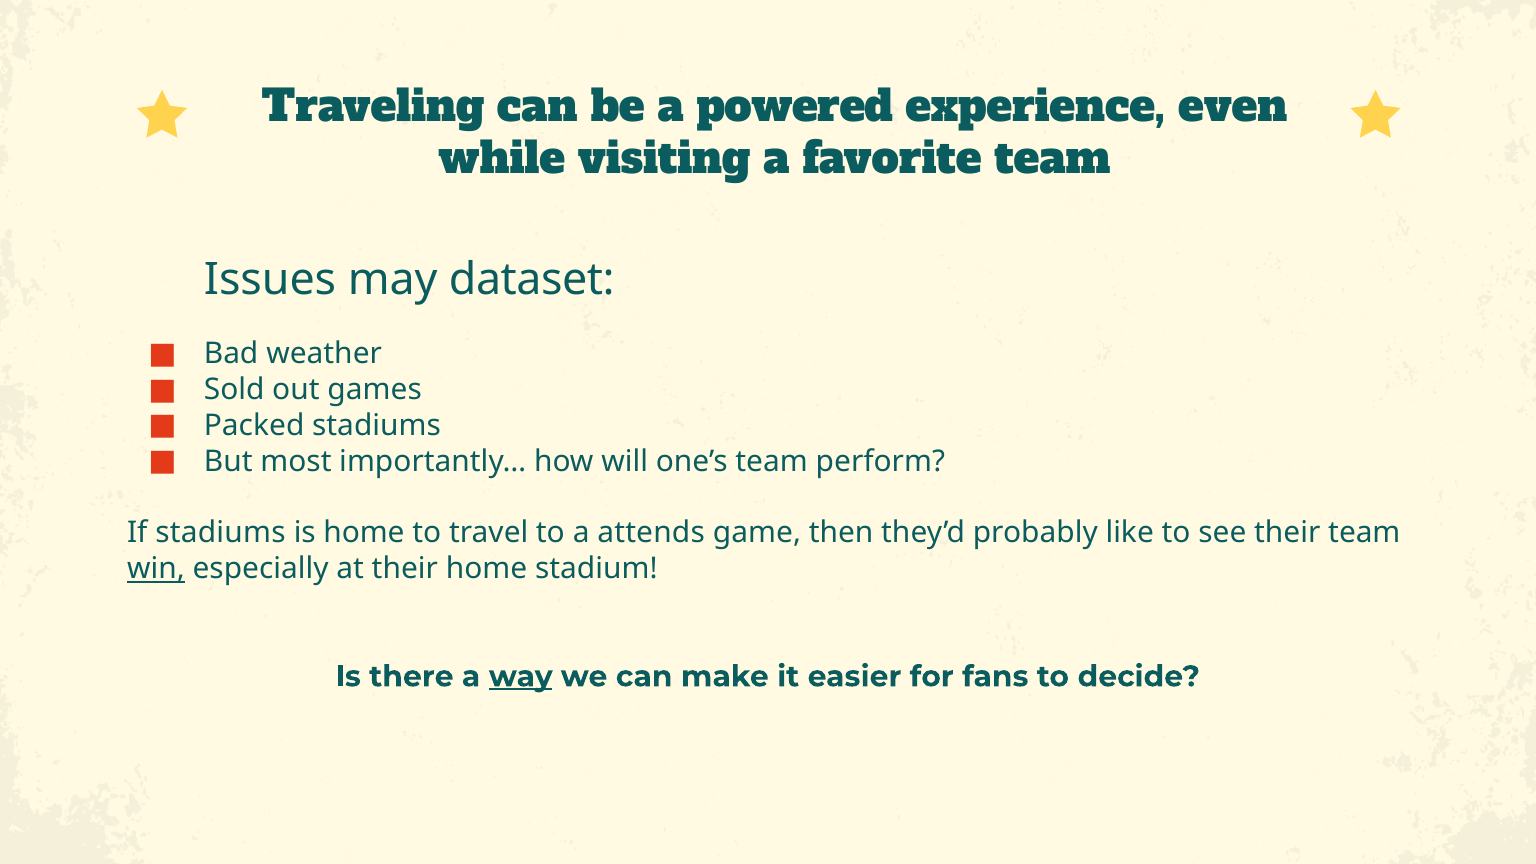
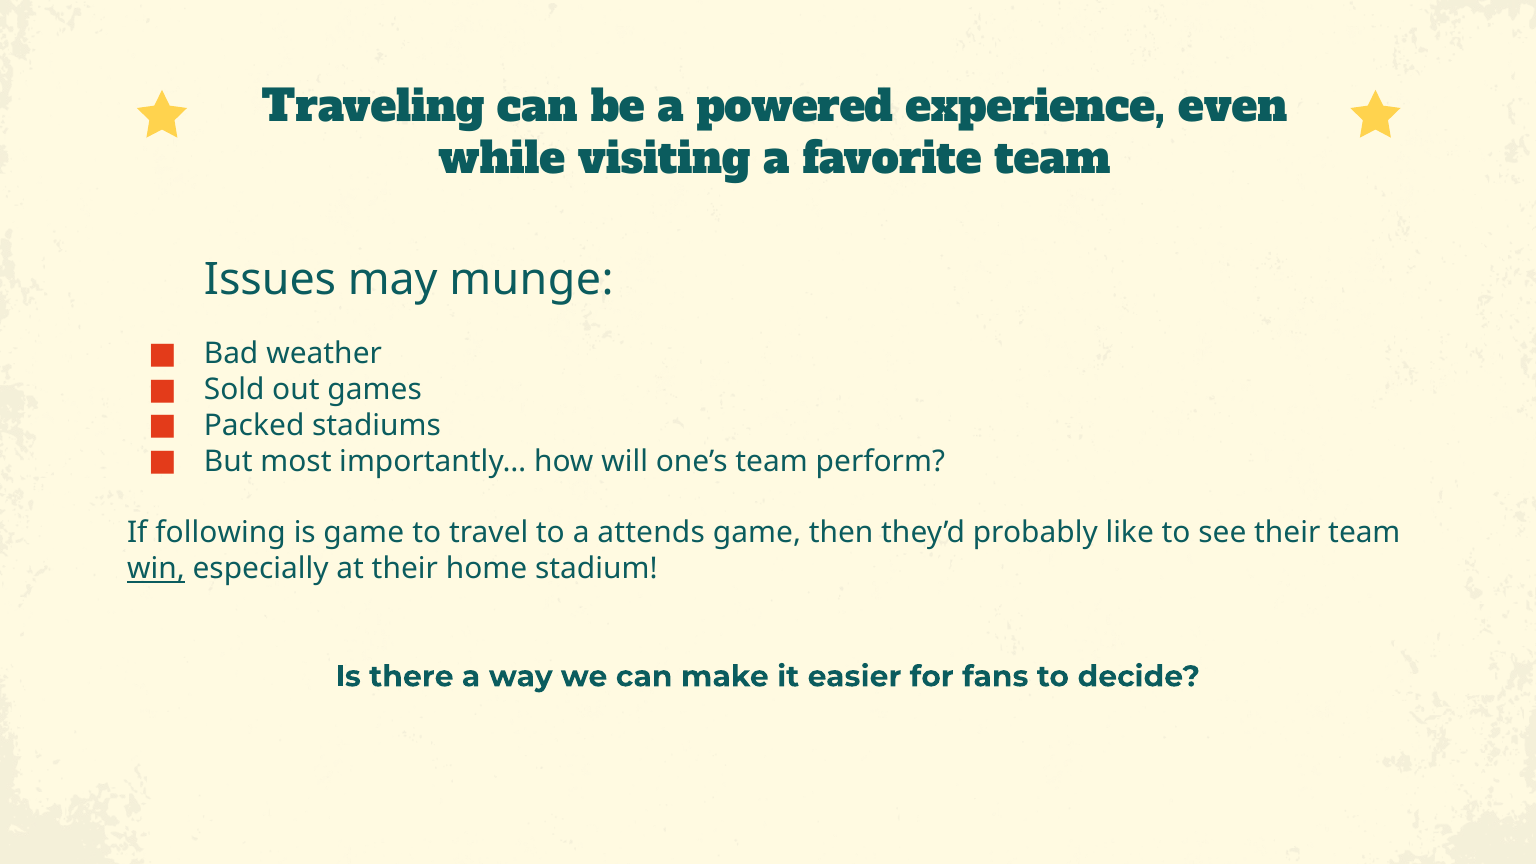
dataset: dataset -> munge (531, 279)
If stadiums: stadiums -> following (221, 533)
is home: home -> game (364, 533)
way underline: present -> none (521, 677)
